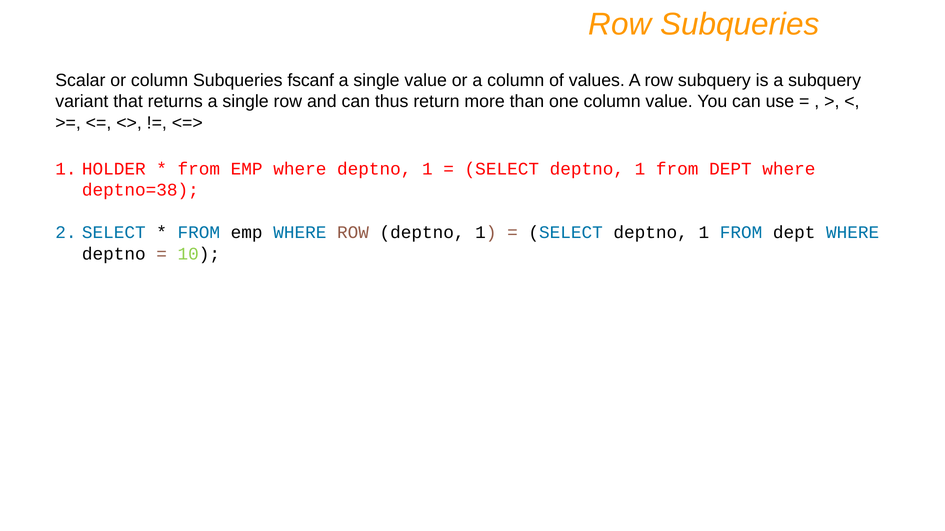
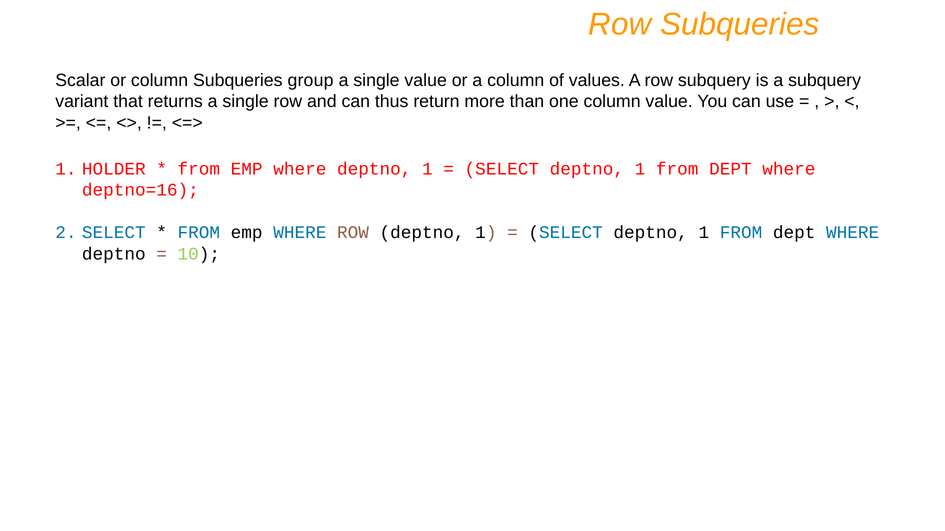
fscanf: fscanf -> group (311, 80)
deptno=38: deptno=38 -> deptno=16 (140, 190)
